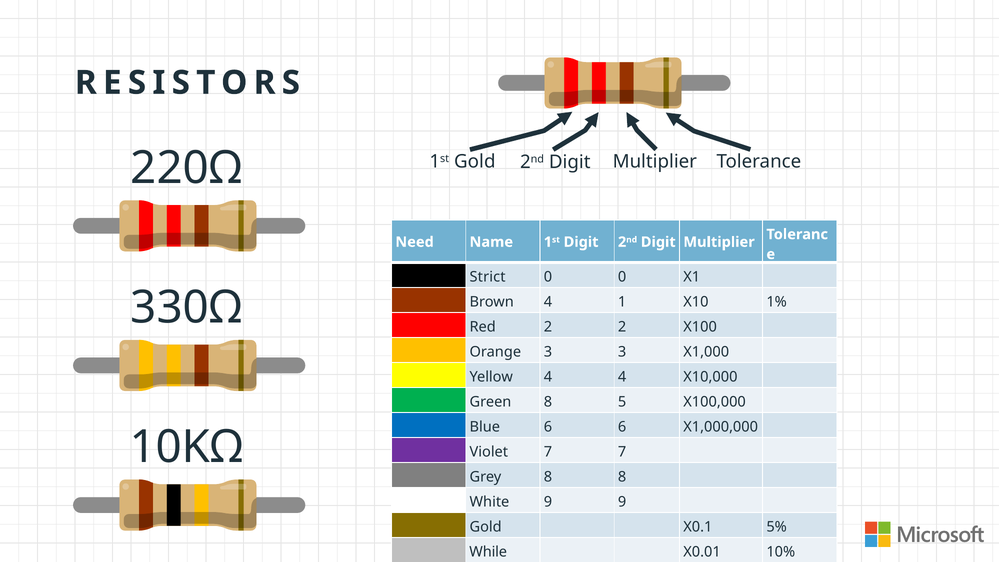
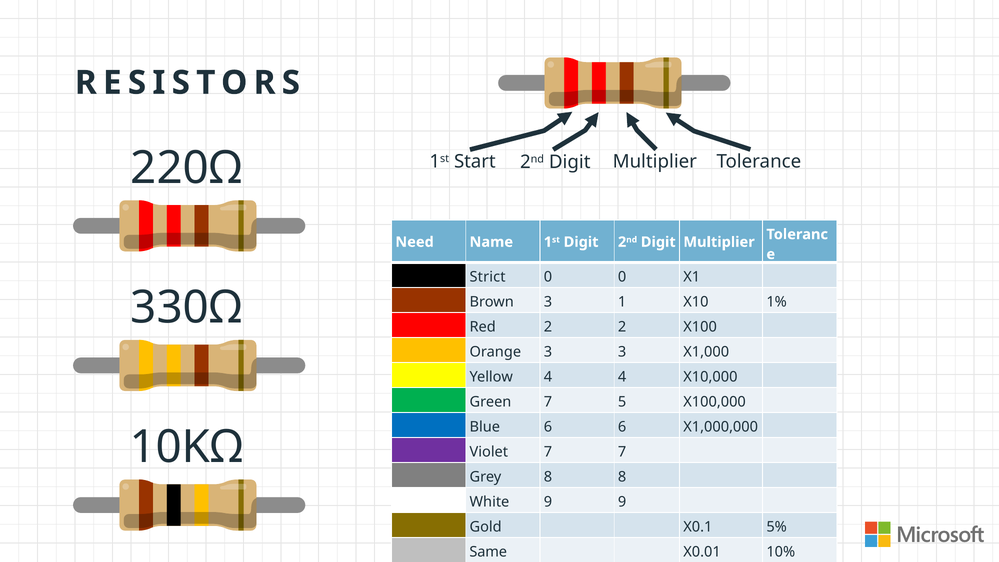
1st Gold: Gold -> Start (475, 162)
Brown 4: 4 -> 3 (548, 302)
Green 8: 8 -> 7 (548, 402)
While: While -> Same (488, 552)
